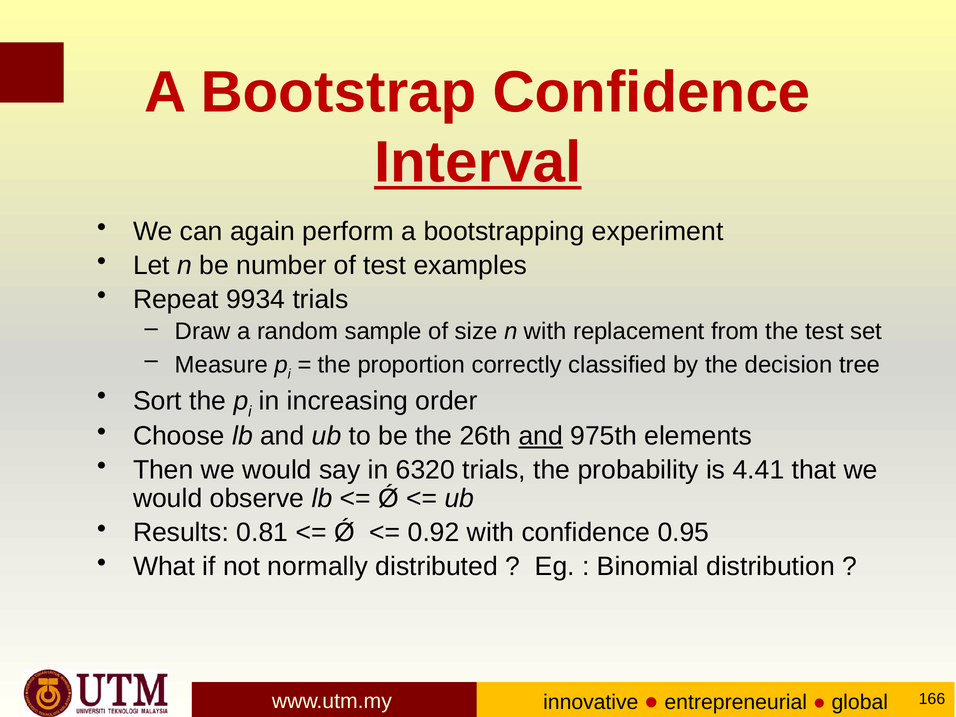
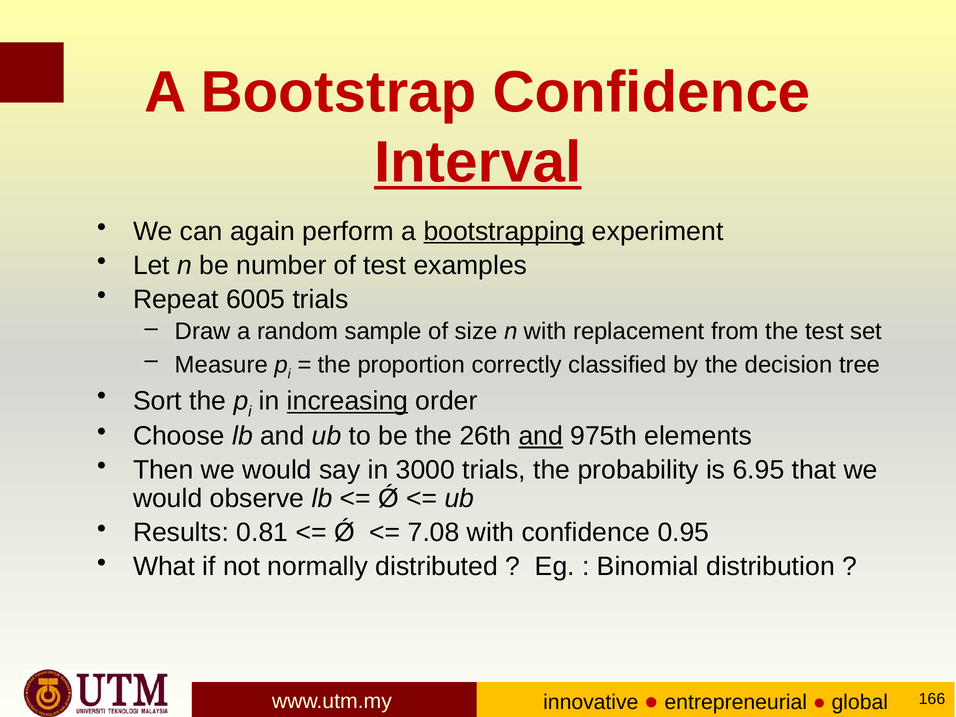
bootstrapping underline: none -> present (504, 231)
9934: 9934 -> 6005 (256, 299)
increasing underline: none -> present (348, 401)
6320: 6320 -> 3000 (425, 470)
4.41: 4.41 -> 6.95 (759, 470)
0.92: 0.92 -> 7.08 (434, 533)
